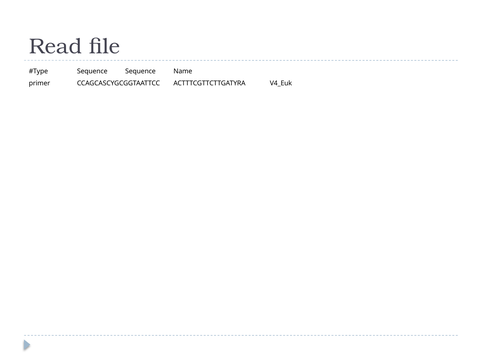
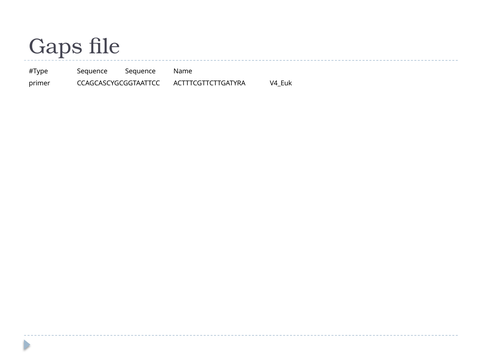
Read: Read -> Gaps (56, 47)
